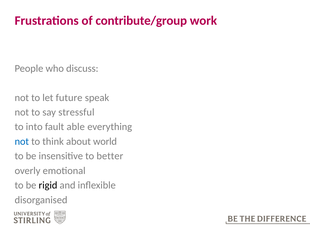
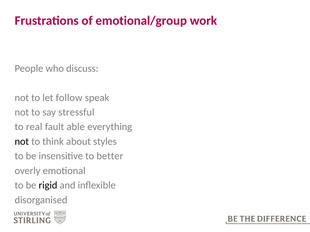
contribute/group: contribute/group -> emotional/group (141, 21)
future: future -> follow (69, 98)
into: into -> real (34, 127)
not colour: blue -> black (22, 142)
world: world -> styles (105, 142)
